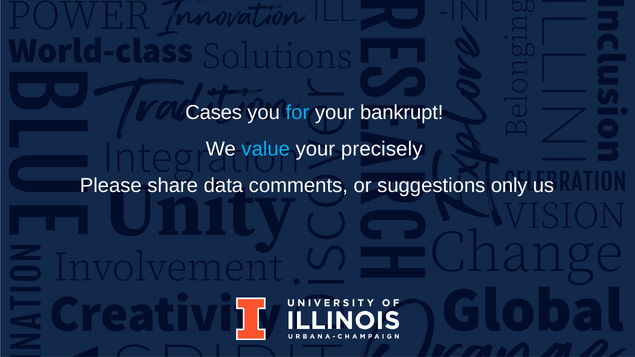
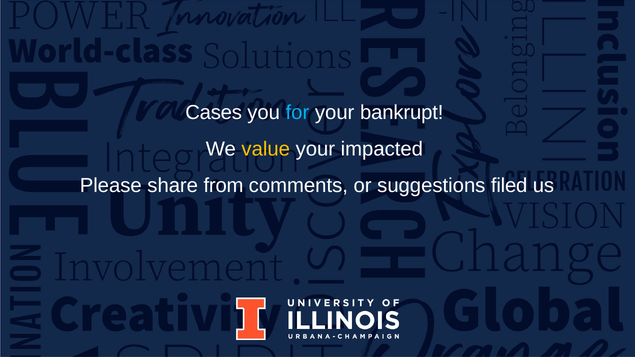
value colour: light blue -> yellow (266, 149)
precisely: precisely -> impacted (382, 149)
data: data -> from (224, 186)
only: only -> filed (509, 186)
